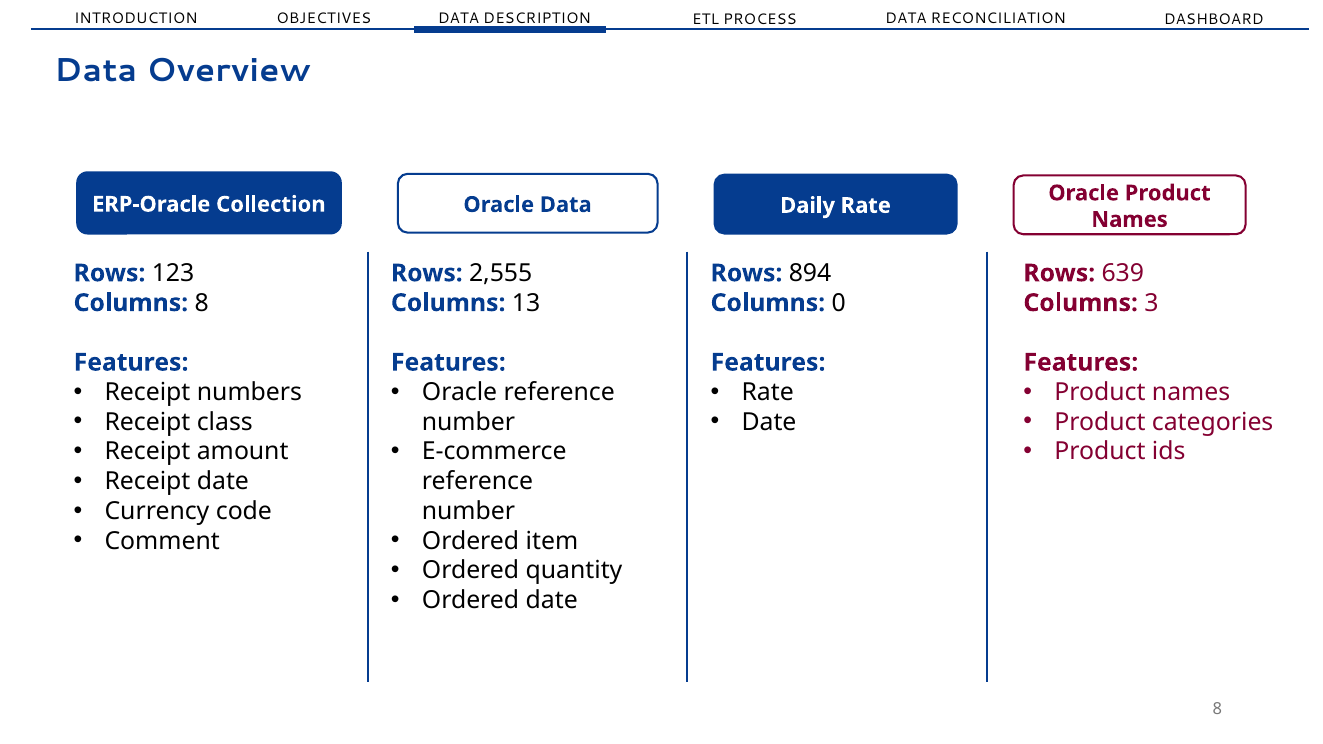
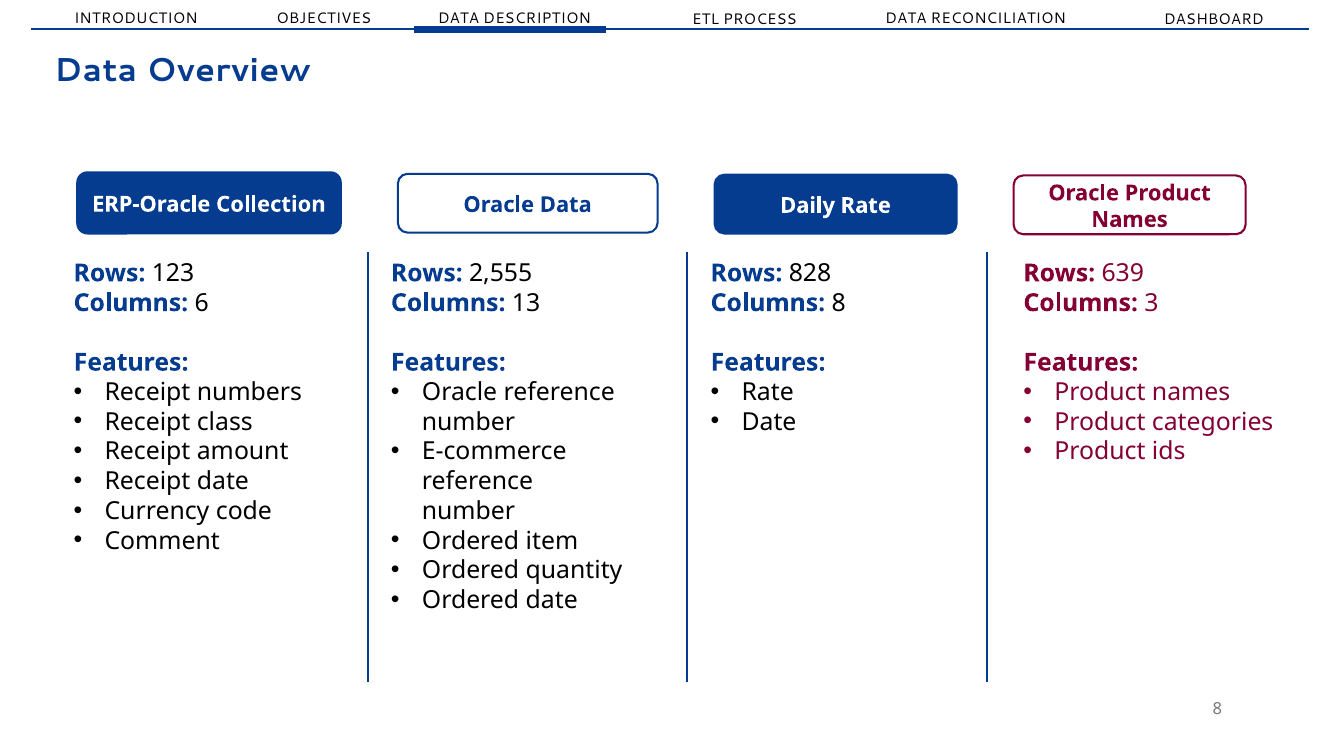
894: 894 -> 828 (810, 273)
Columns 8: 8 -> 6 (202, 303)
Columns 0: 0 -> 8 (839, 303)
